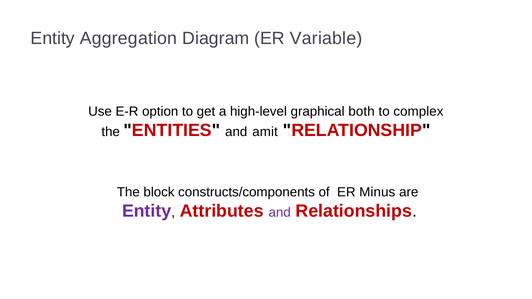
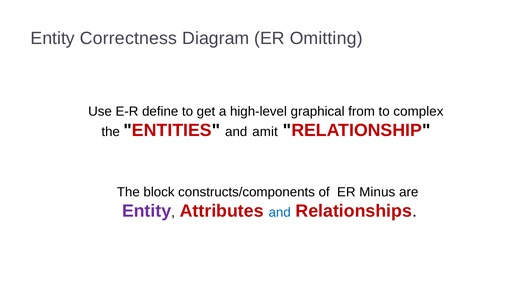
Aggregation: Aggregation -> Correctness (128, 38)
Variable: Variable -> Omitting (326, 38)
option: option -> define (160, 112)
both: both -> from (362, 112)
and colour: purple -> blue (280, 213)
